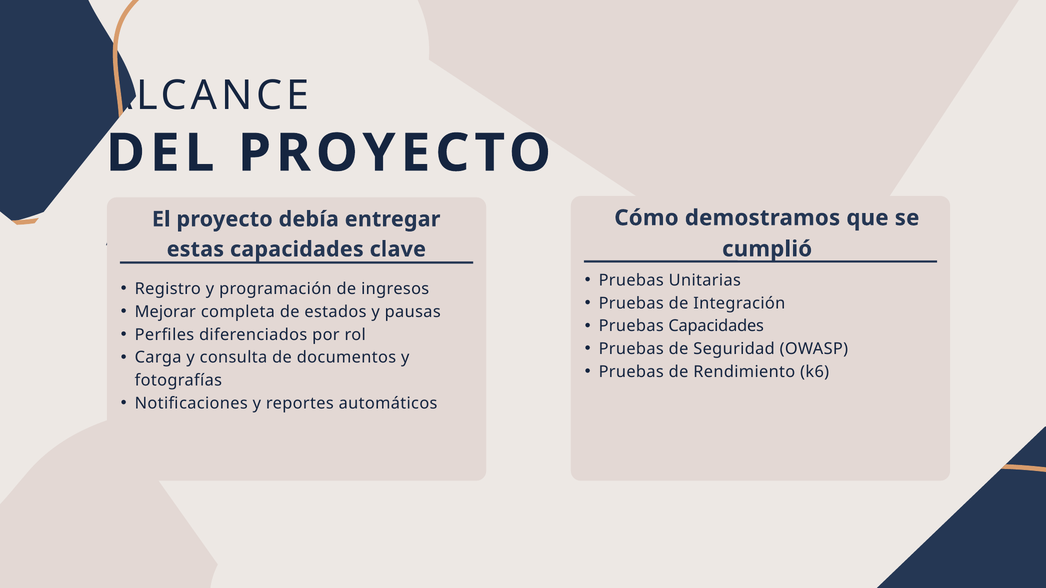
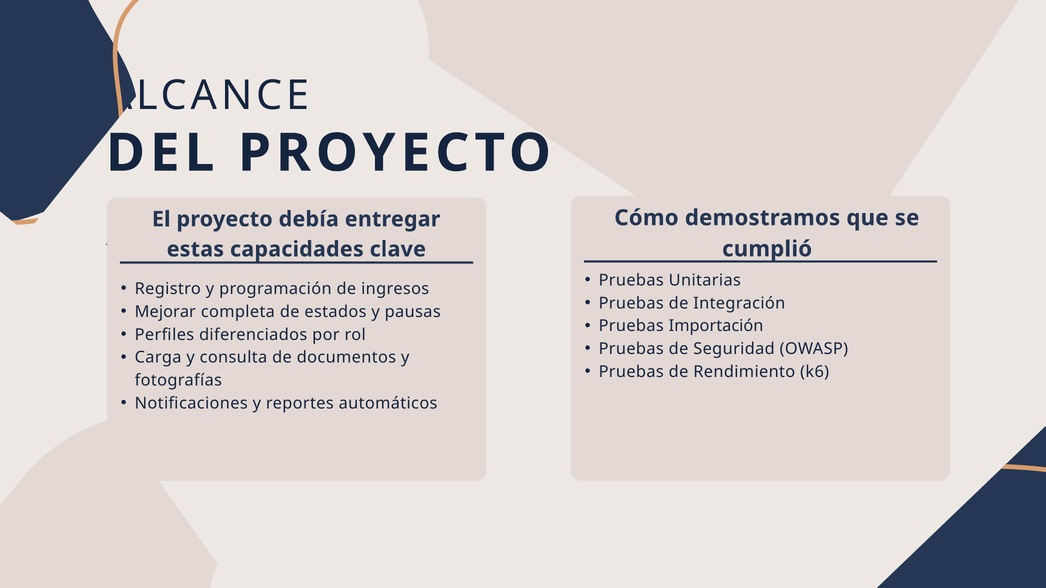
Pruebas Capacidades: Capacidades -> Importación (716, 326)
